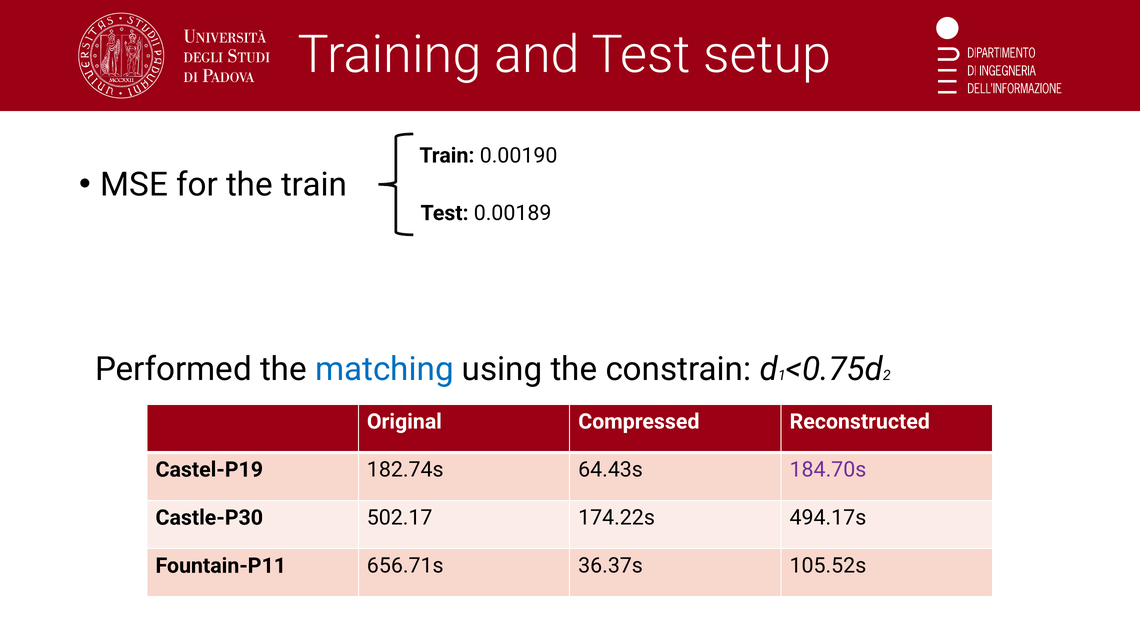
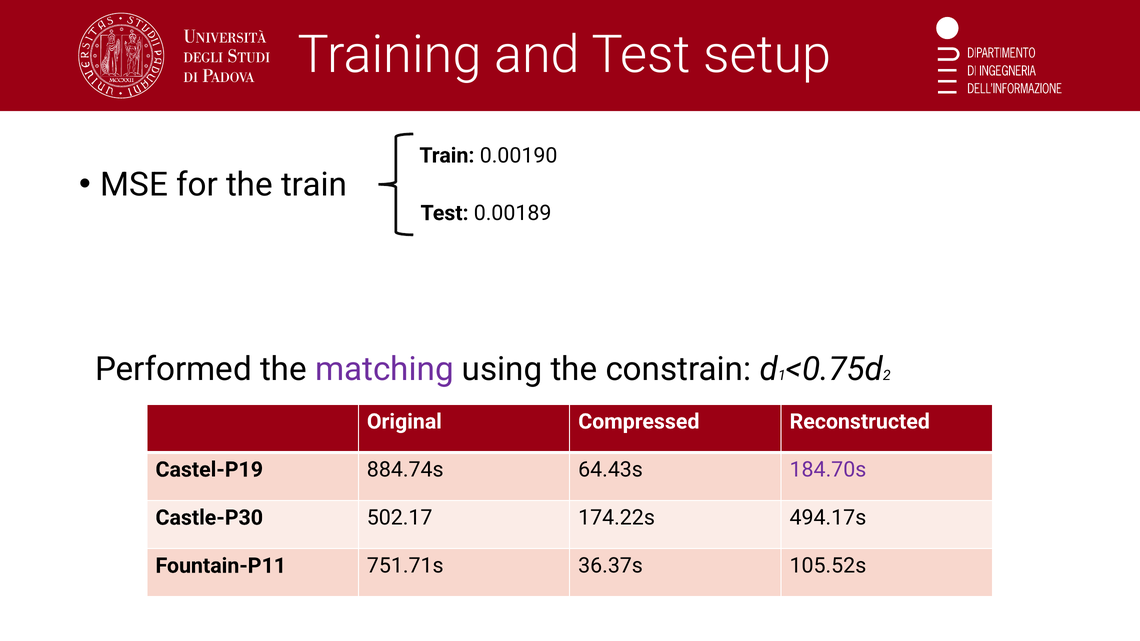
matching colour: blue -> purple (384, 369)
182.74s: 182.74s -> 884.74s (405, 470)
656.71s: 656.71s -> 751.71s (405, 566)
